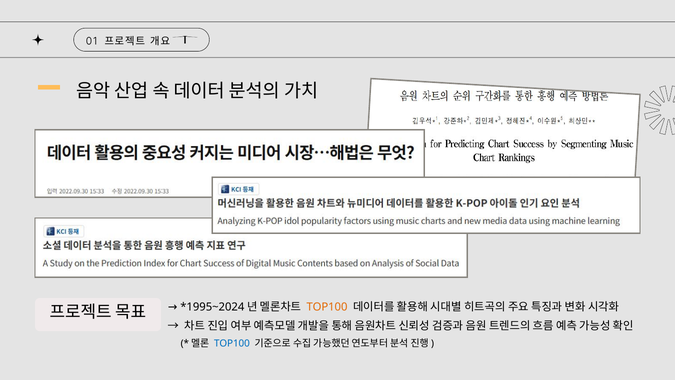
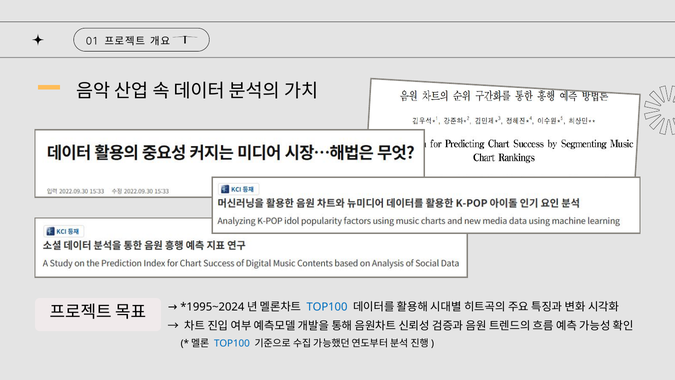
TOP100 colour: orange -> blue (327, 307)
